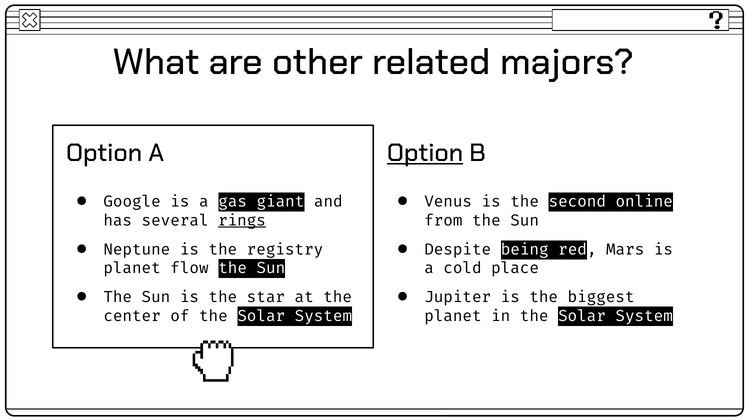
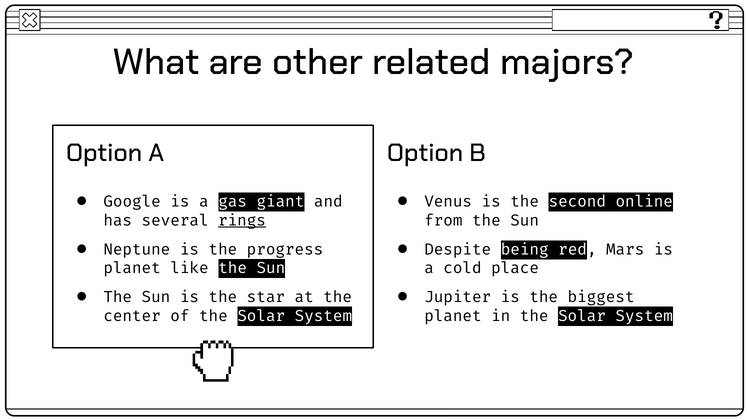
Option underline: present -> none (425, 153)
registry: registry -> progress (285, 250)
flow: flow -> like (189, 268)
